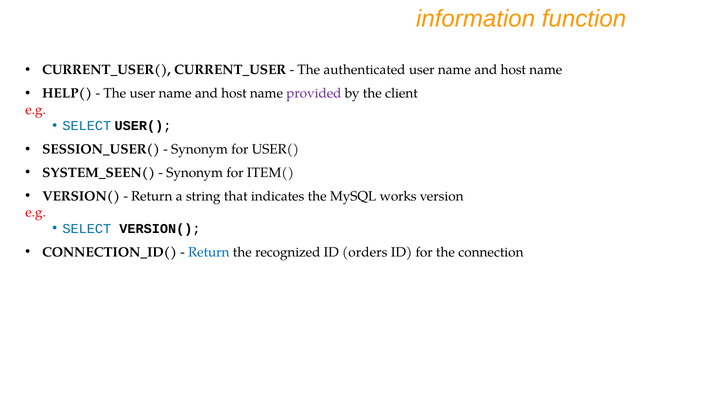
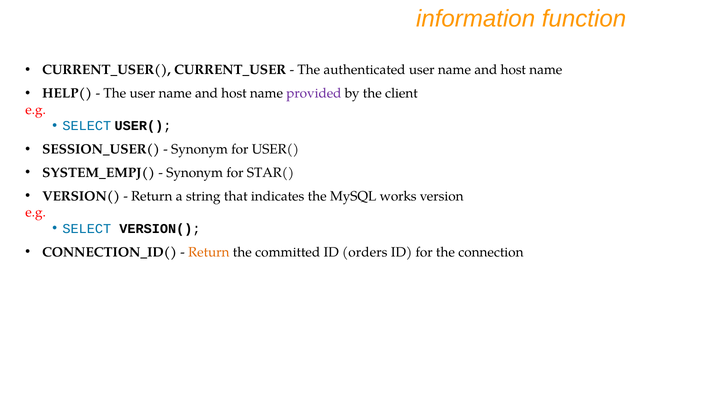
SYSTEM_SEEN(: SYSTEM_SEEN( -> SYSTEM_EMPJ( (99, 173)
ITEM(: ITEM( -> STAR( (271, 173)
Return colour: blue -> orange (209, 252)
recognized: recognized -> committed (288, 252)
